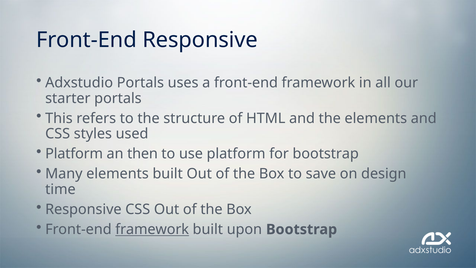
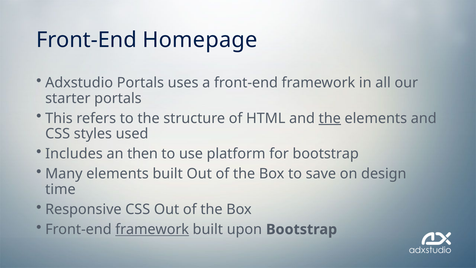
Front-End Responsive: Responsive -> Homepage (200, 40)
the underline: none -> present (330, 118)
Platform: Platform -> Includes (74, 154)
